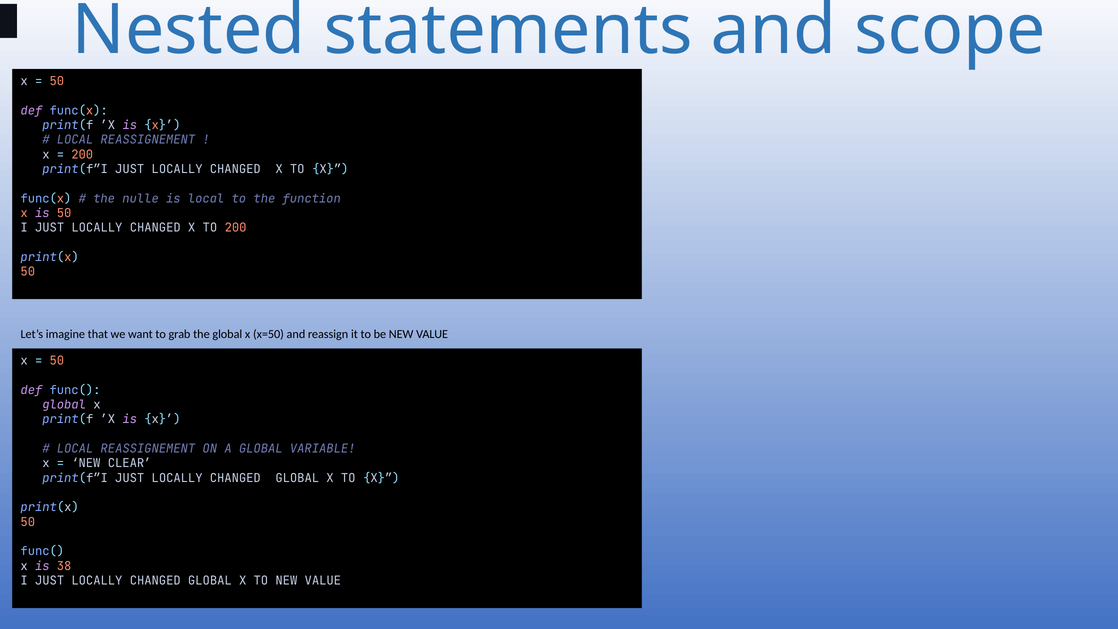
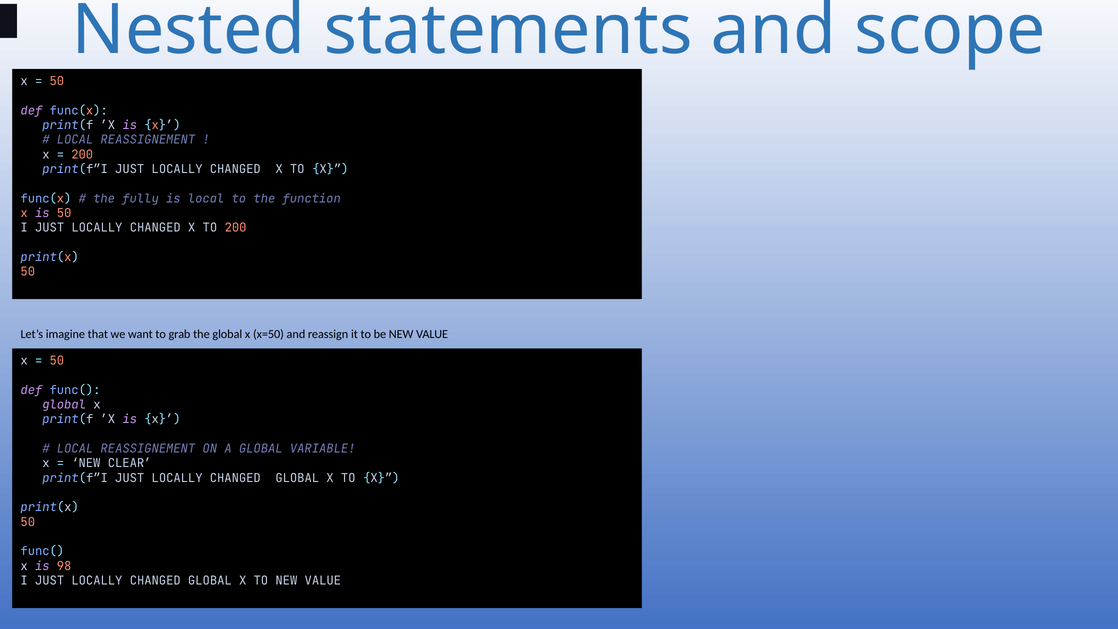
nulle: nulle -> fully (141, 198)
38: 38 -> 98 (64, 566)
